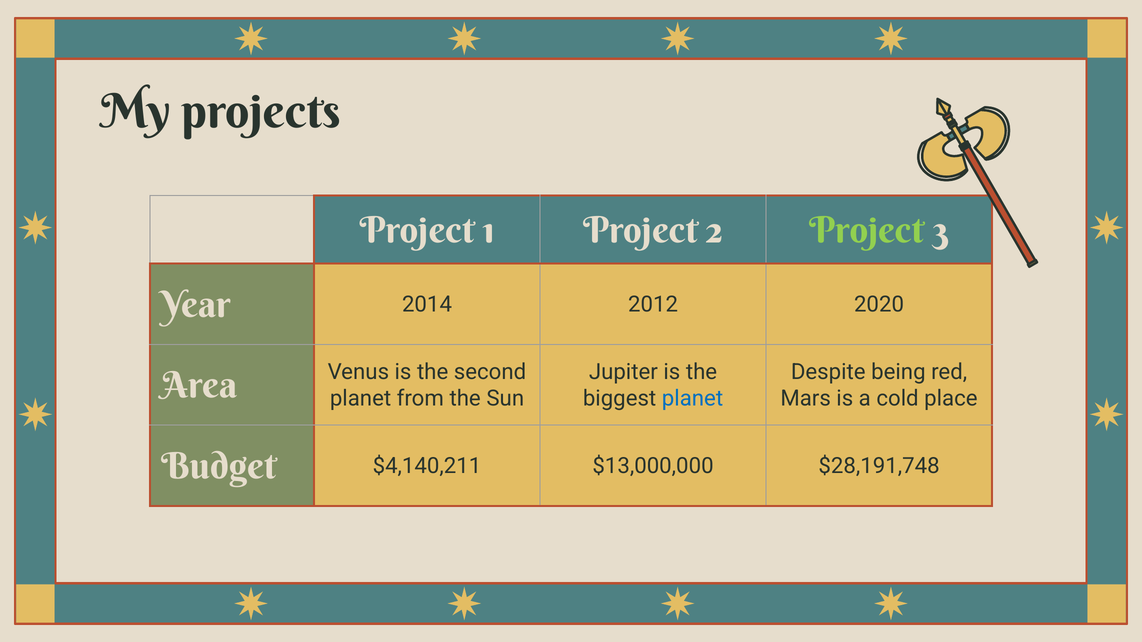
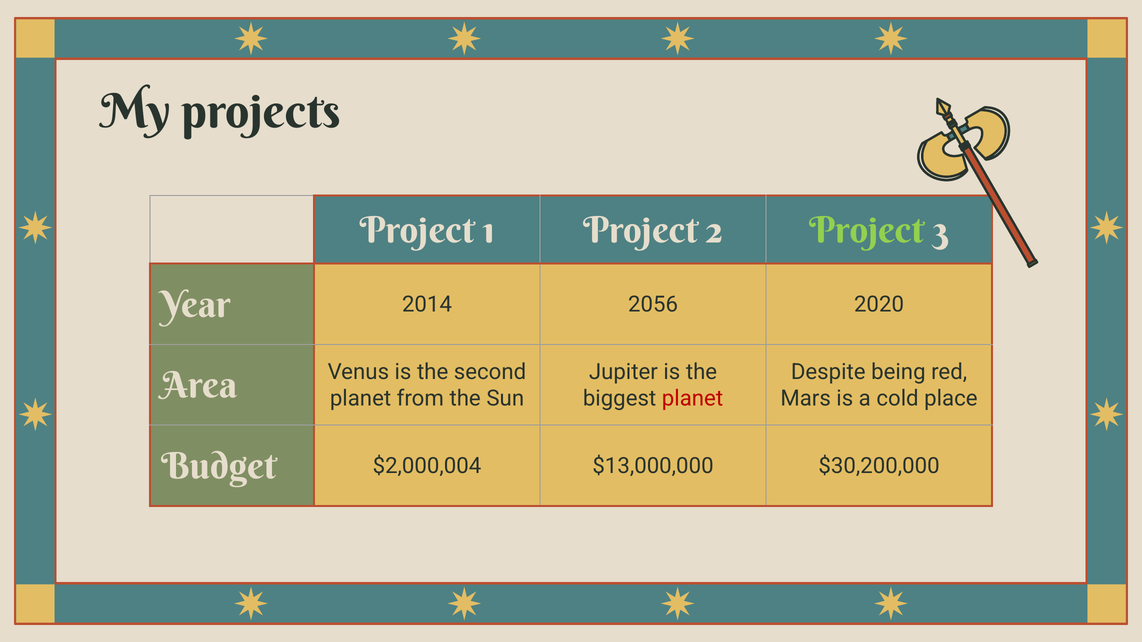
2012: 2012 -> 2056 (653, 304)
planet colour: blue -> red (693, 398)
$4,140,211: $4,140,211 -> $2,000,004 (427, 466)
$28,191,748: $28,191,748 -> $30,200,000 (879, 466)
